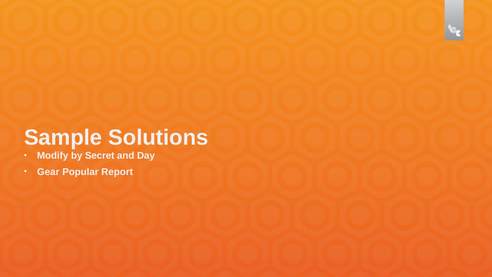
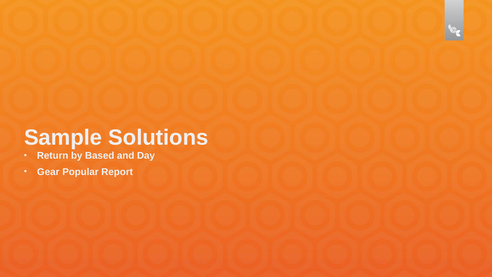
Modify: Modify -> Return (53, 156)
Secret: Secret -> Based (100, 156)
